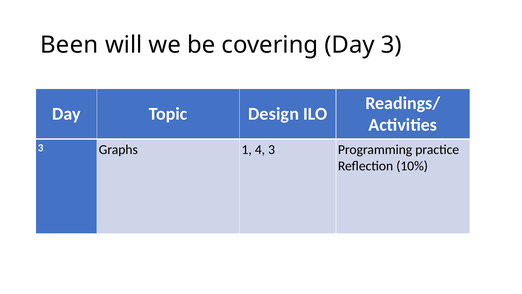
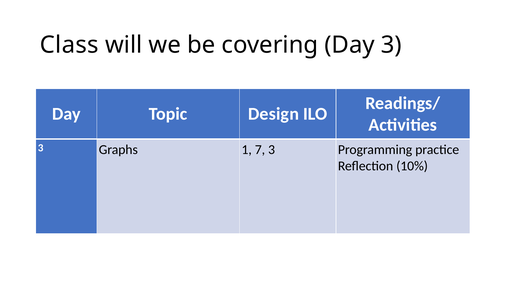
Been: Been -> Class (69, 45)
4: 4 -> 7 (260, 149)
